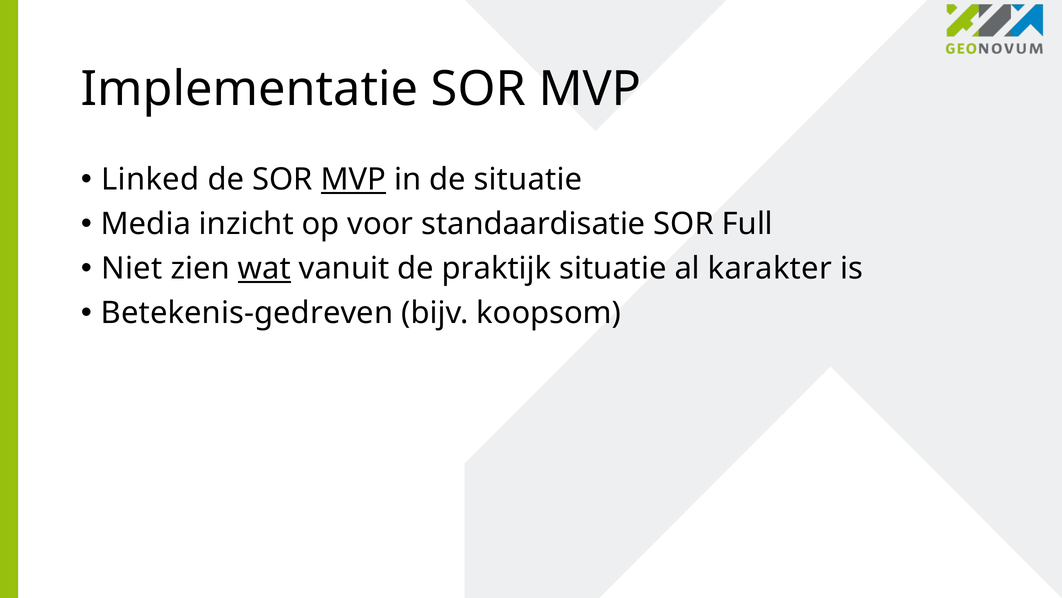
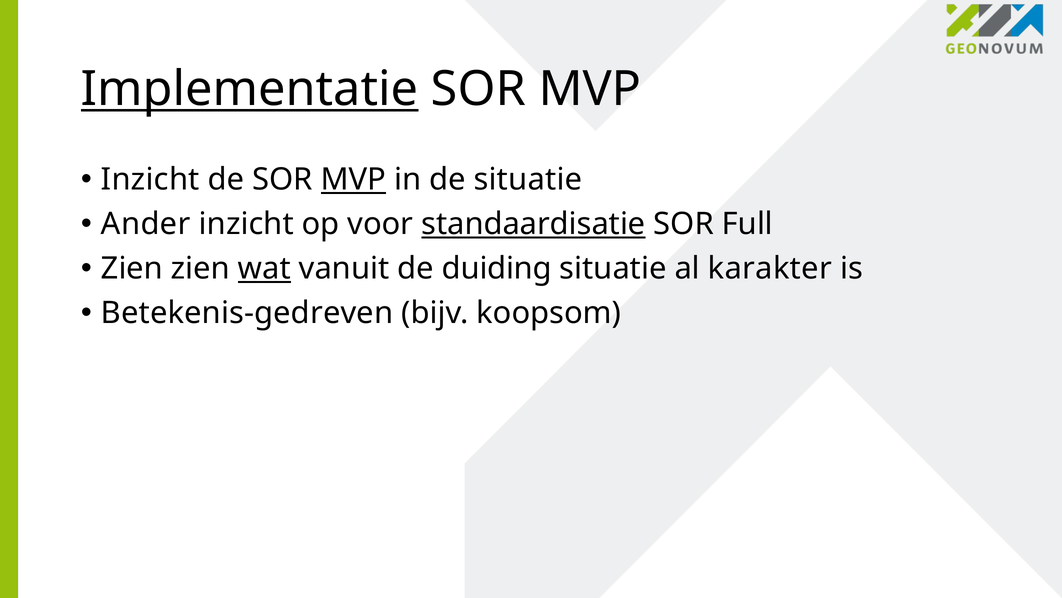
Implementatie underline: none -> present (250, 89)
Linked: Linked -> Inzicht (150, 179)
Media: Media -> Ander (146, 224)
standaardisatie underline: none -> present (533, 224)
Niet: Niet -> Zien (132, 268)
praktijk: praktijk -> duiding (497, 268)
